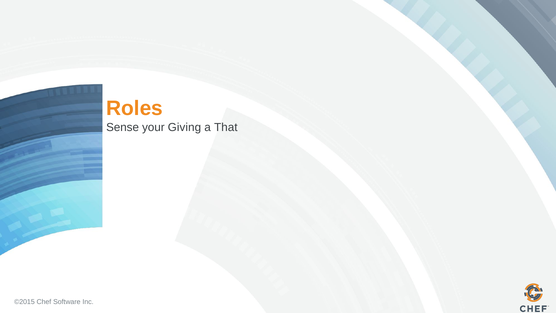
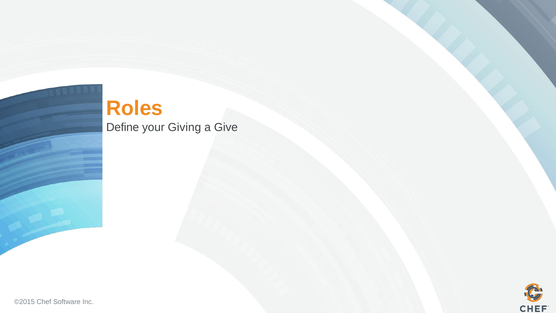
Sense: Sense -> Define (123, 127)
That: That -> Give (226, 127)
